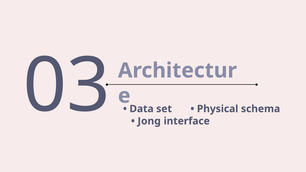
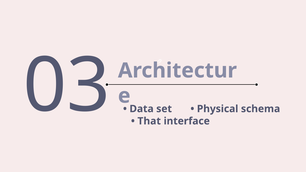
Jong: Jong -> That (149, 121)
